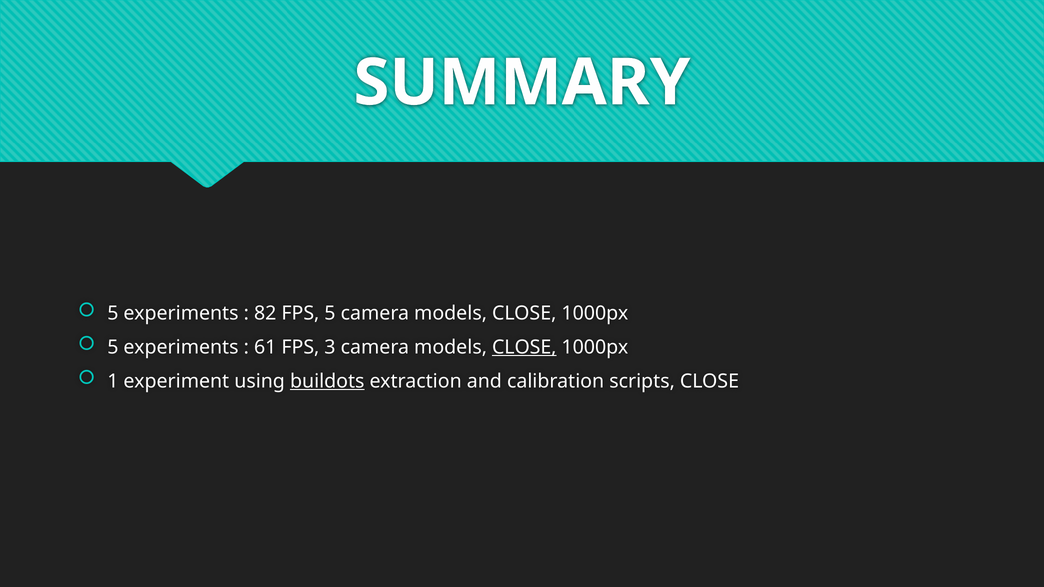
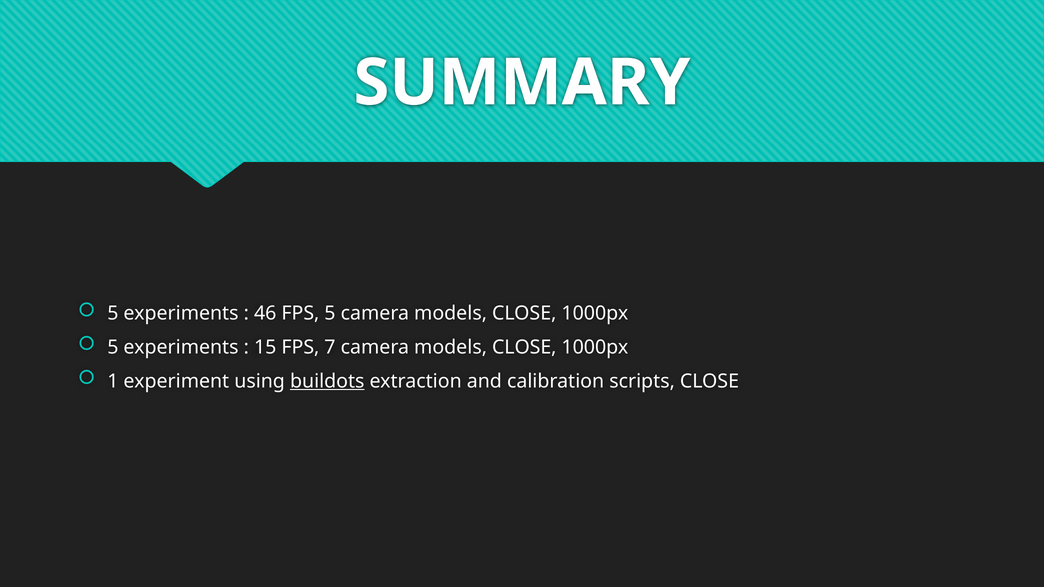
82: 82 -> 46 (265, 313)
61: 61 -> 15 (265, 347)
3: 3 -> 7 (330, 347)
CLOSE underline: present -> none (524, 347)
